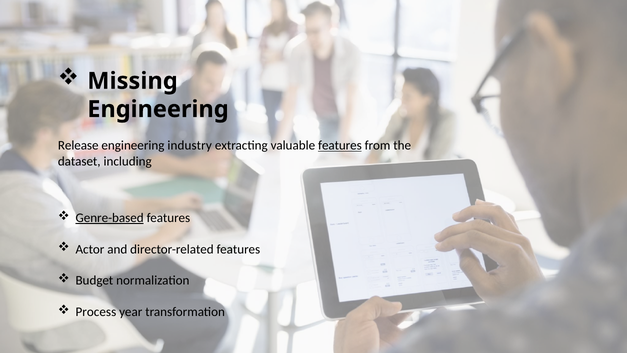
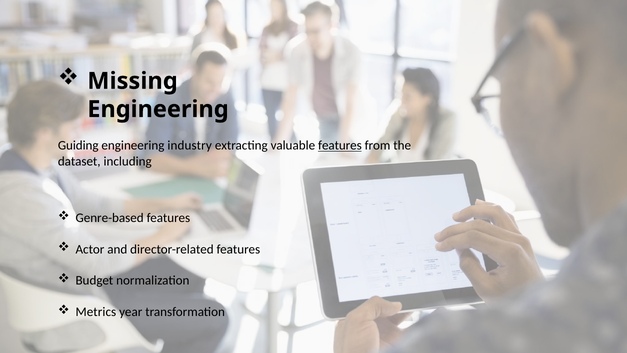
Release: Release -> Guiding (78, 145)
Genre-based underline: present -> none (110, 218)
Process: Process -> Metrics (96, 312)
